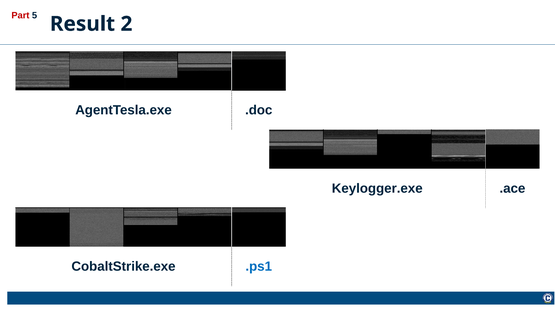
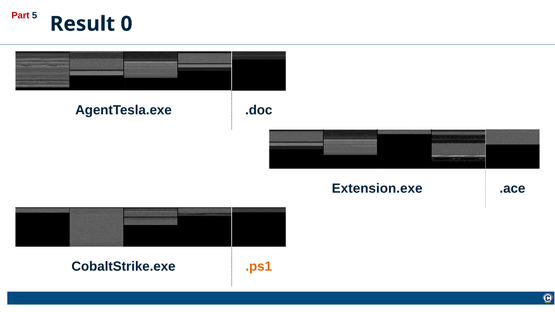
2: 2 -> 0 (126, 24)
Keylogger.exe: Keylogger.exe -> Extension.exe (377, 188)
.ps1 colour: blue -> orange (259, 267)
